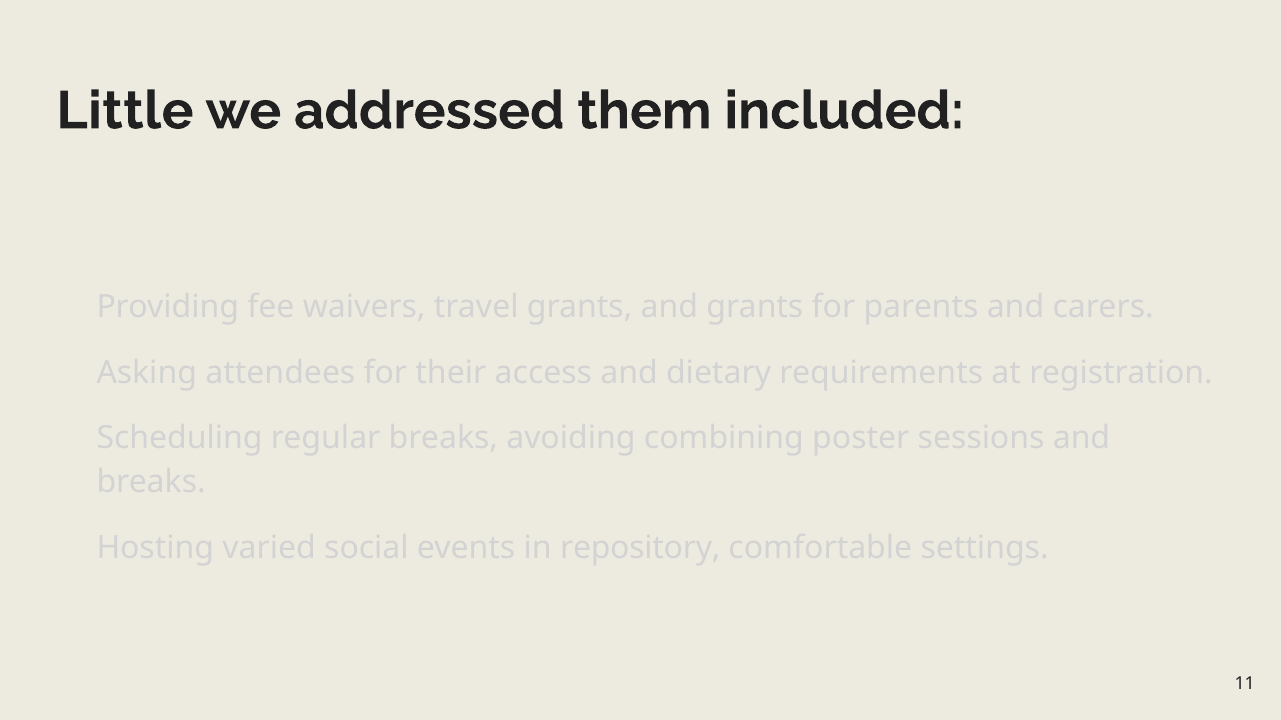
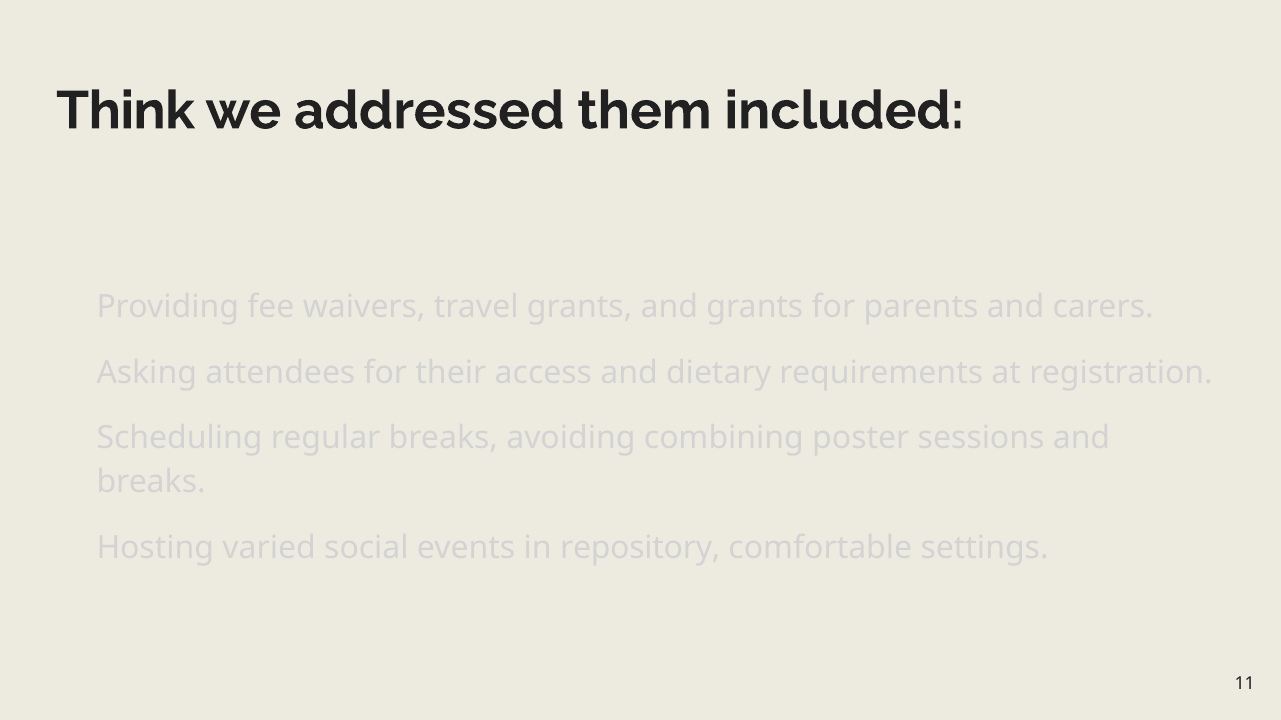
Little: Little -> Think (126, 111)
